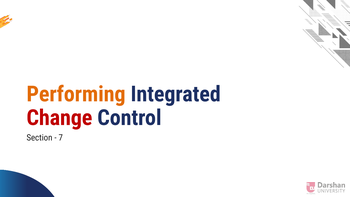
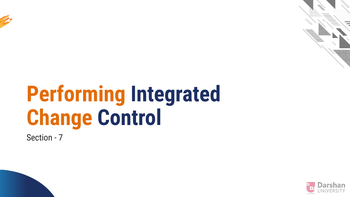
Change colour: red -> orange (59, 118)
